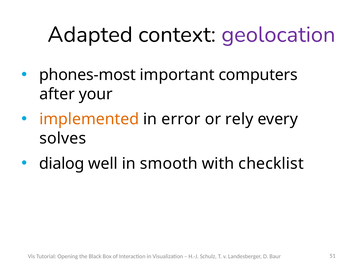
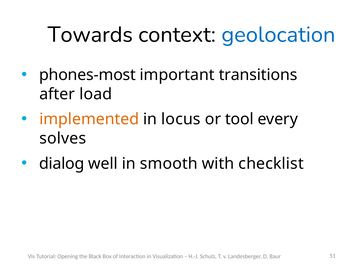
Adapted: Adapted -> Towards (90, 35)
geolocation colour: purple -> blue (278, 35)
computers: computers -> transitions (258, 75)
your: your -> load (96, 94)
error: error -> locus (181, 119)
rely: rely -> tool (239, 119)
